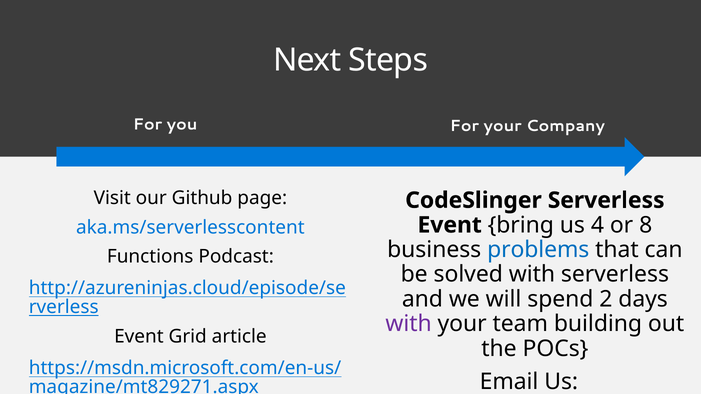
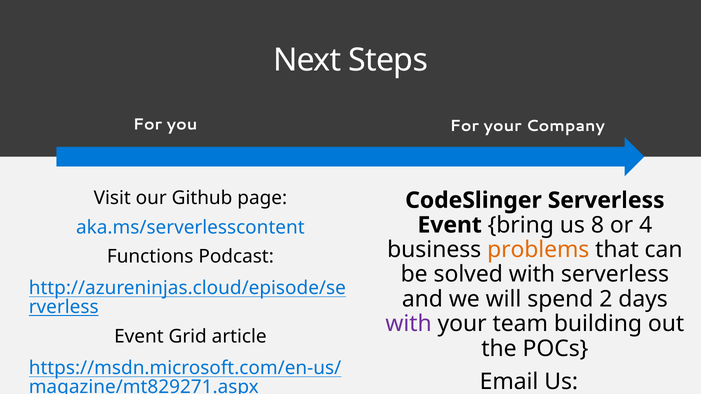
4: 4 -> 8 (597, 225)
8: 8 -> 4 (646, 225)
problems colour: blue -> orange (538, 250)
